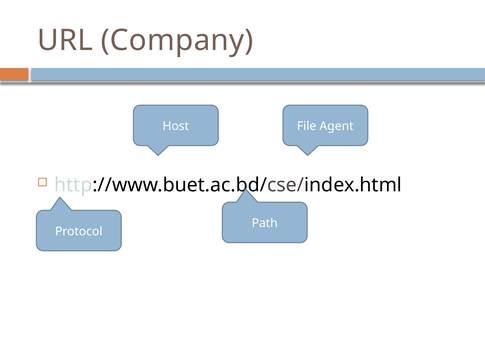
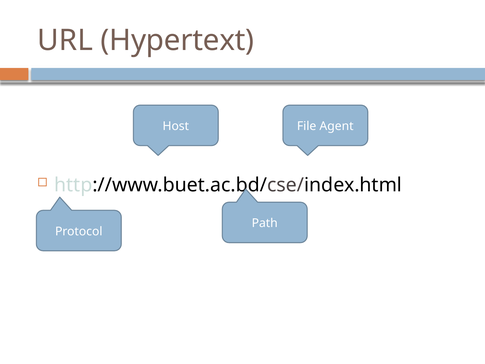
Company: Company -> Hypertext (177, 40)
